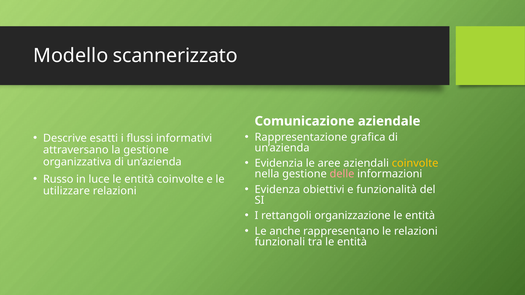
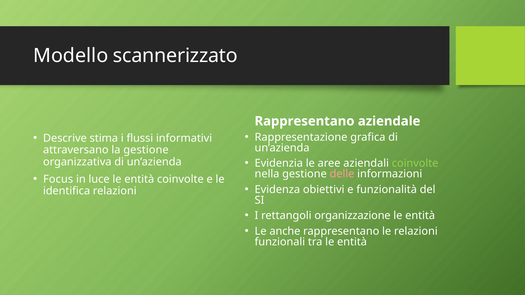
Comunicazione: Comunicazione -> Rappresentano (305, 121)
esatti: esatti -> stima (104, 138)
coinvolte colour: yellow -> light green (415, 164)
Russo: Russo -> Focus (58, 179)
utilizzare: utilizzare -> identifica (67, 191)
